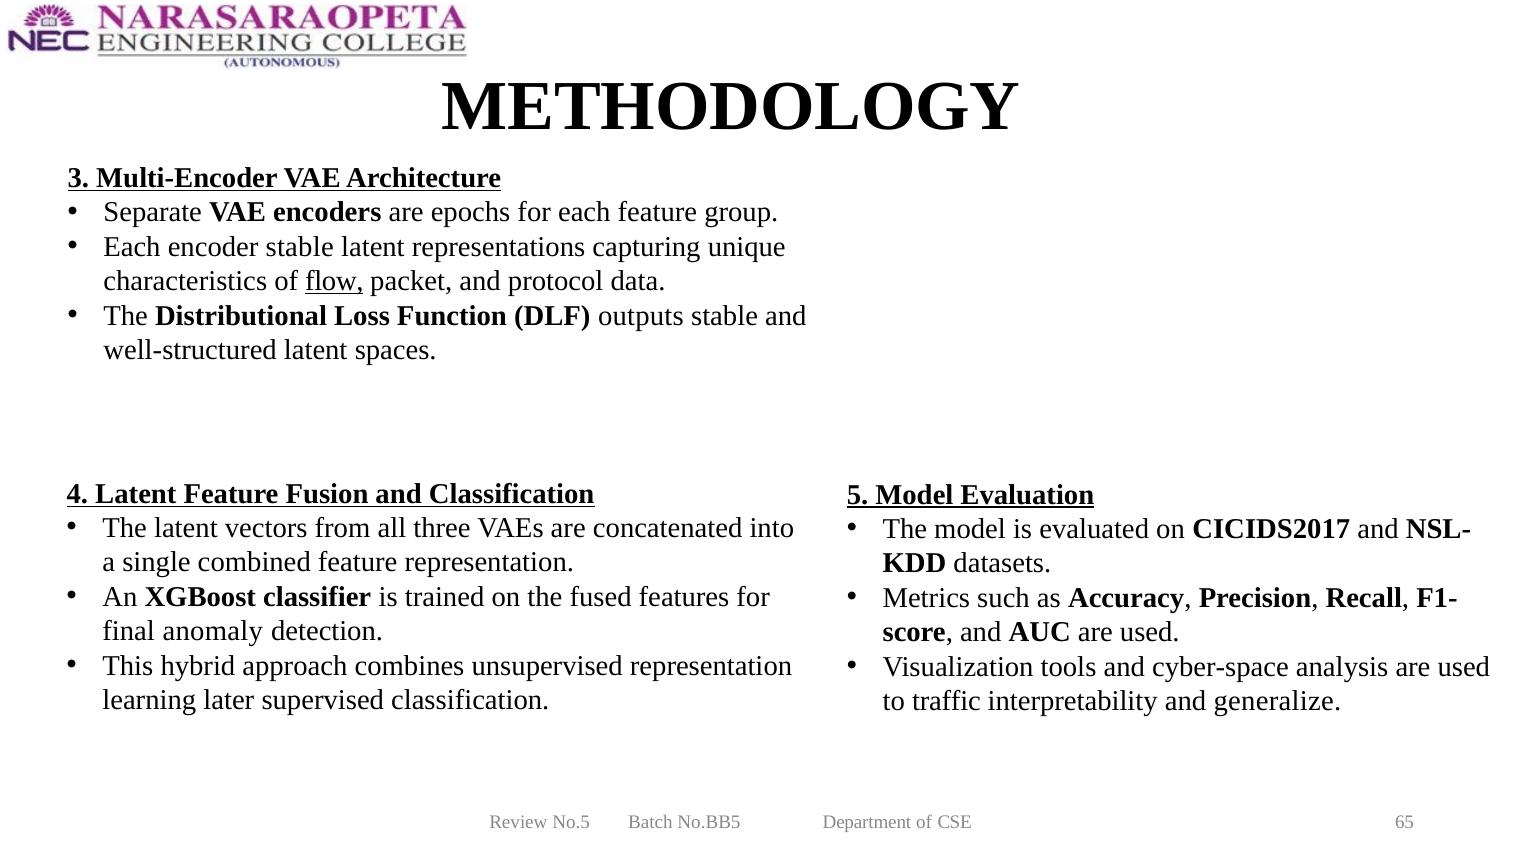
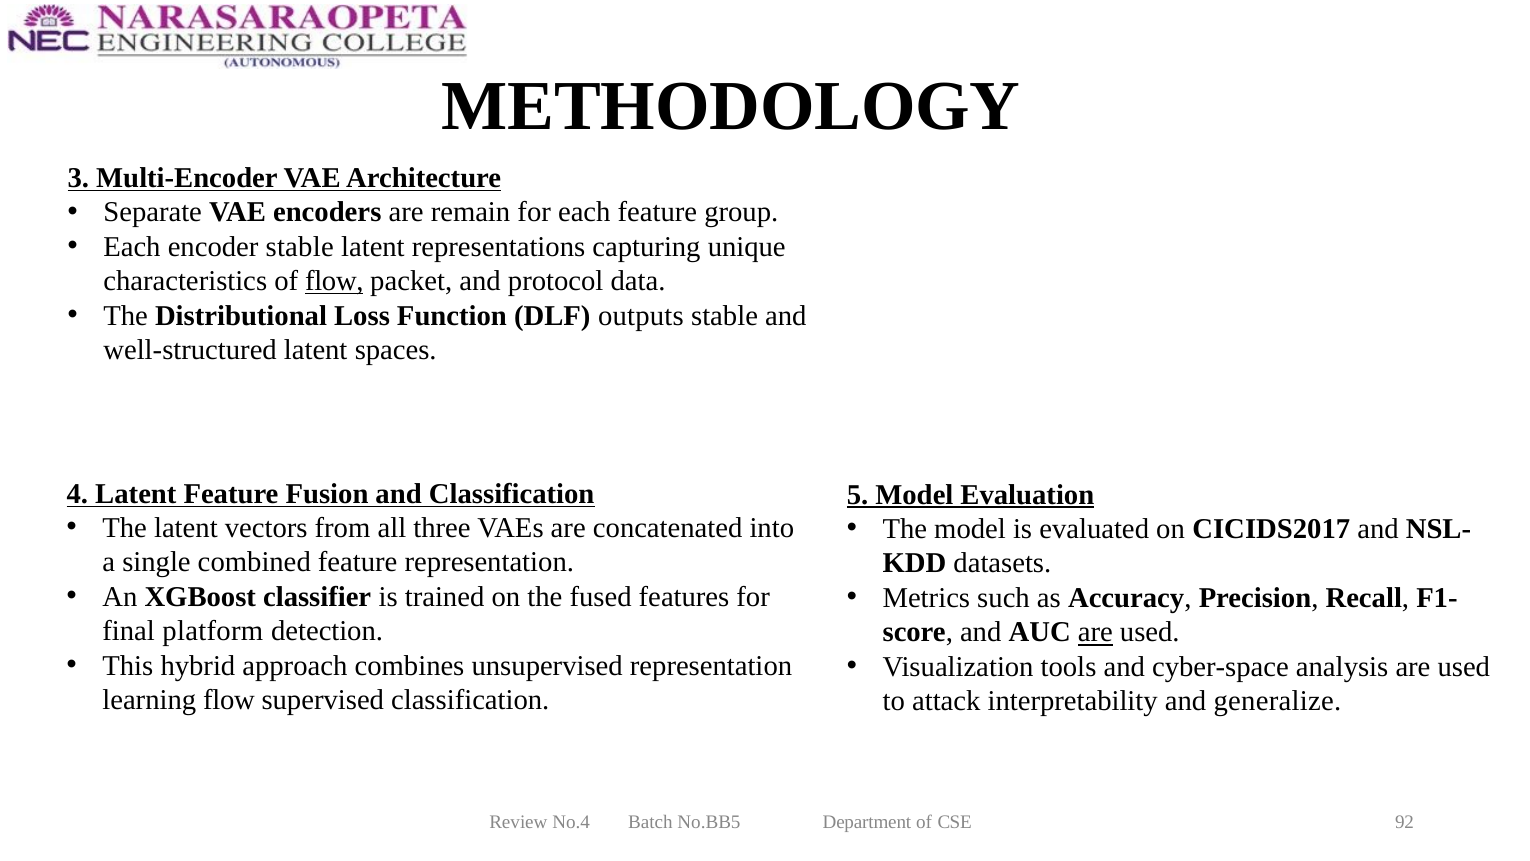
epochs: epochs -> remain (471, 212)
anomaly: anomaly -> platform (213, 631)
are underline: none -> present (1095, 632)
learning later: later -> flow (229, 700)
traffic: traffic -> attack (946, 701)
No.5: No.5 -> No.4 (571, 822)
65: 65 -> 92 (1405, 822)
